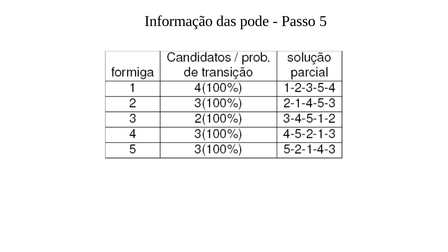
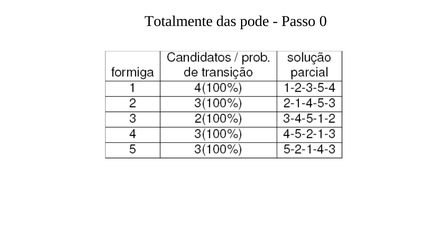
Informação: Informação -> Totalmente (179, 21)
5: 5 -> 0 (323, 21)
